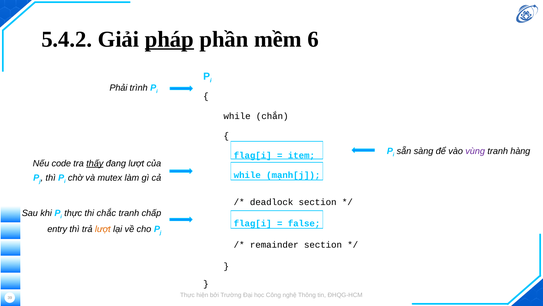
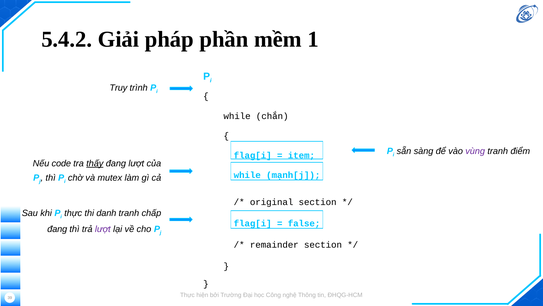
pháp underline: present -> none (169, 39)
6: 6 -> 1 (313, 39)
Phải: Phải -> Truy (118, 88)
hàng: hàng -> điểm (520, 151)
deadlock: deadlock -> original (272, 202)
chắc: chắc -> danh (106, 213)
entry: entry -> đang (57, 229)
lượt colour: orange -> purple (103, 229)
